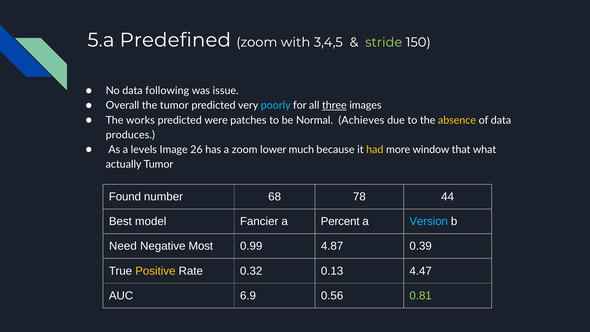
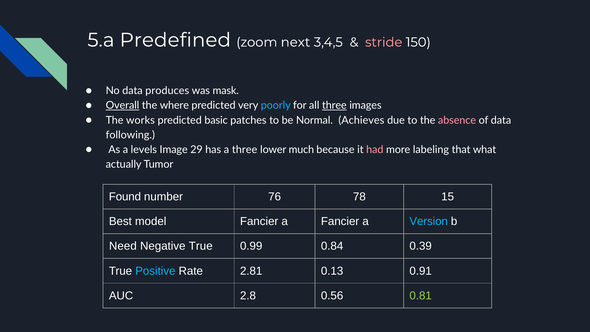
with: with -> next (296, 42)
stride colour: light green -> pink (384, 42)
following: following -> produces (167, 91)
issue: issue -> mask (226, 91)
Overall underline: none -> present (122, 105)
the tumor: tumor -> where (174, 105)
were: were -> basic (216, 120)
absence colour: yellow -> pink (457, 120)
produces: produces -> following (130, 135)
26: 26 -> 29 (196, 150)
a zoom: zoom -> three (245, 150)
had colour: yellow -> pink (375, 150)
window: window -> labeling (431, 150)
68: 68 -> 76 (275, 197)
44: 44 -> 15 (448, 197)
a Percent: Percent -> Fancier (340, 221)
Negative Most: Most -> True (201, 246)
4.87: 4.87 -> 0.84 (332, 246)
Positive colour: yellow -> light blue (155, 271)
0.32: 0.32 -> 2.81 (251, 271)
4.47: 4.47 -> 0.91 (421, 271)
6.9: 6.9 -> 2.8 (248, 296)
